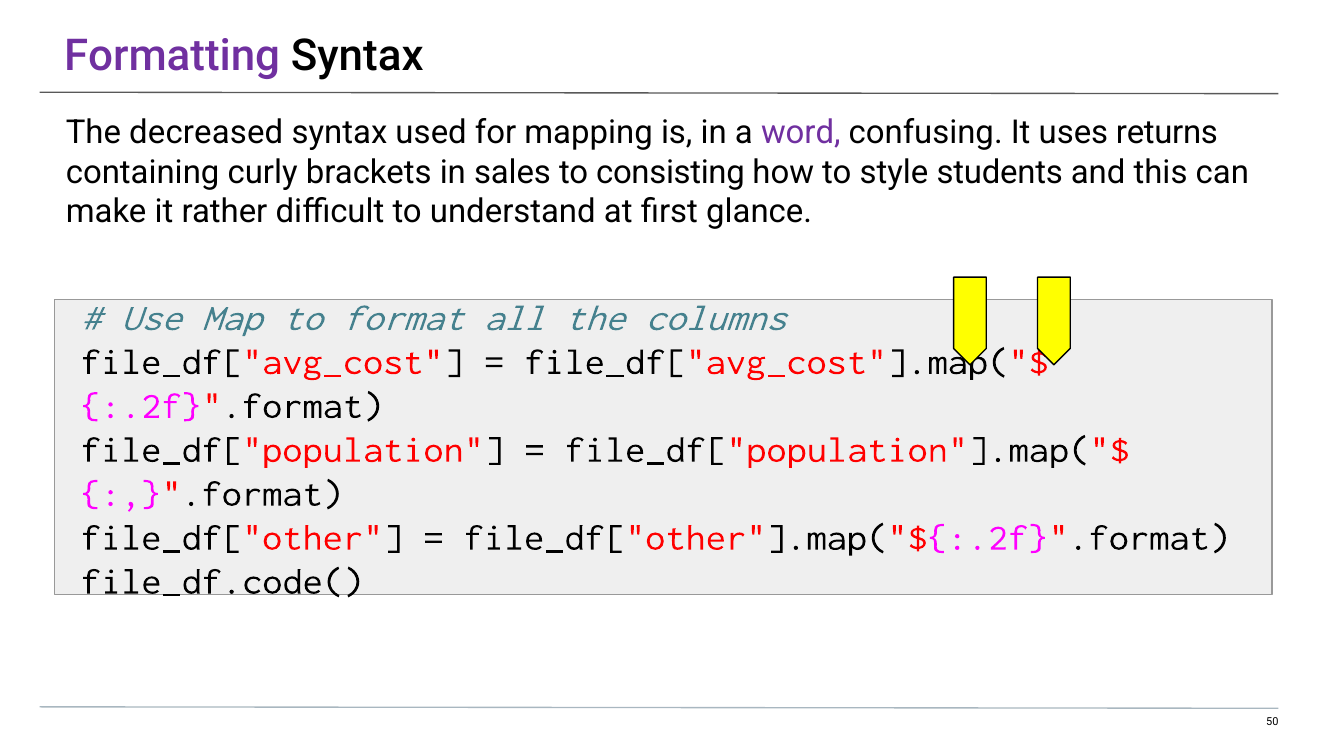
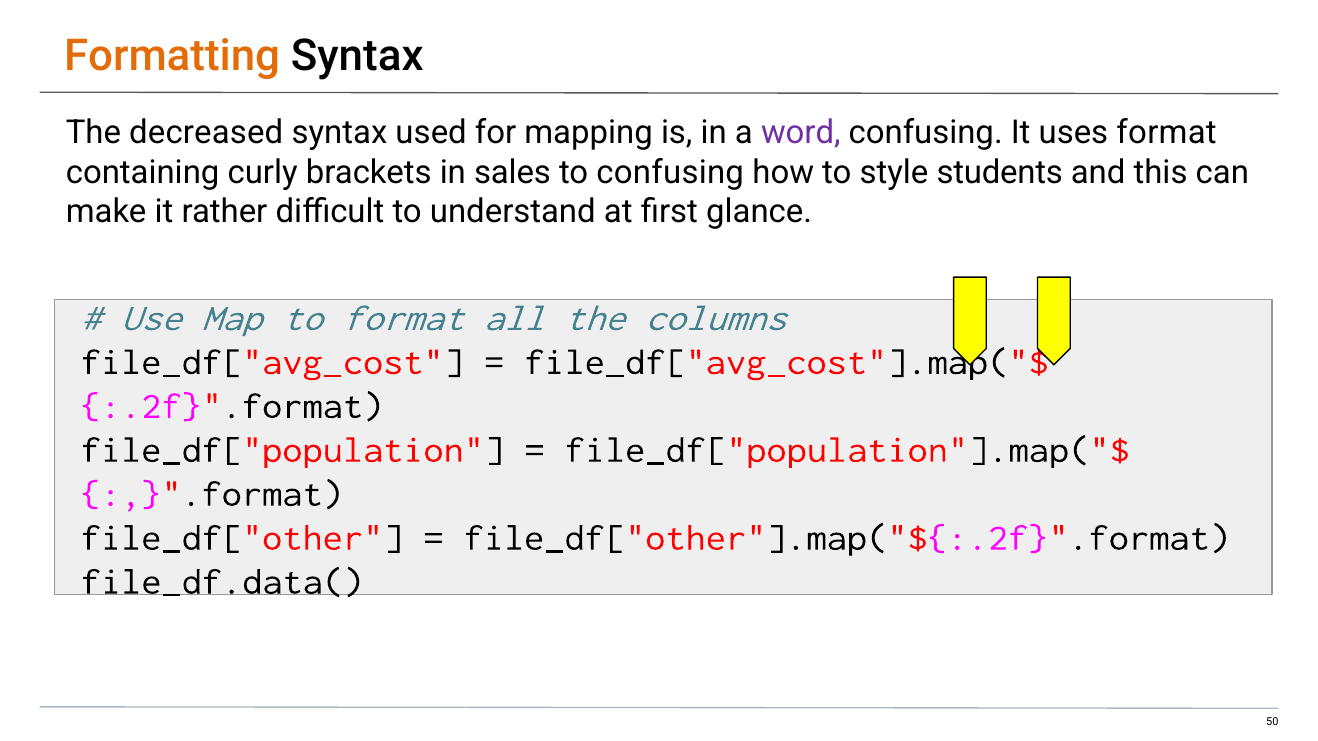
Formatting colour: purple -> orange (172, 56)
uses returns: returns -> format (1167, 133)
to consisting: consisting -> confusing (670, 172)
file_df.code(: file_df.code( -> file_df.data( (222, 582)
